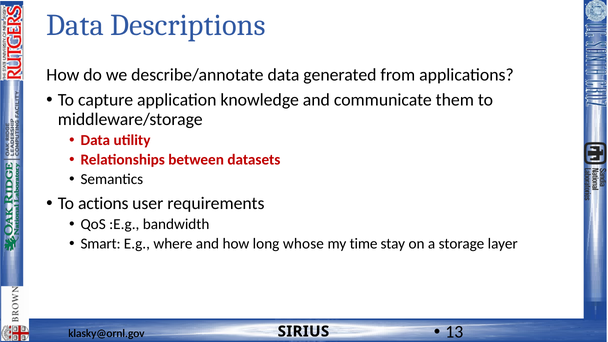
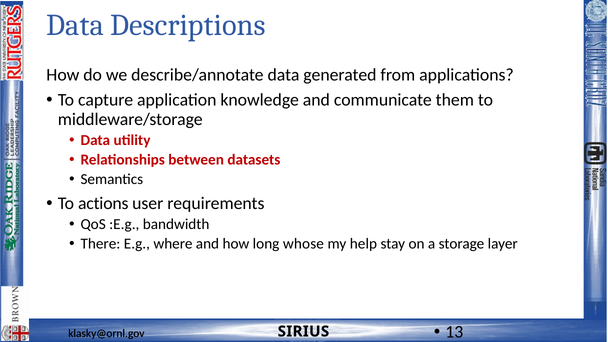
Smart: Smart -> There (100, 244)
time: time -> help (363, 244)
